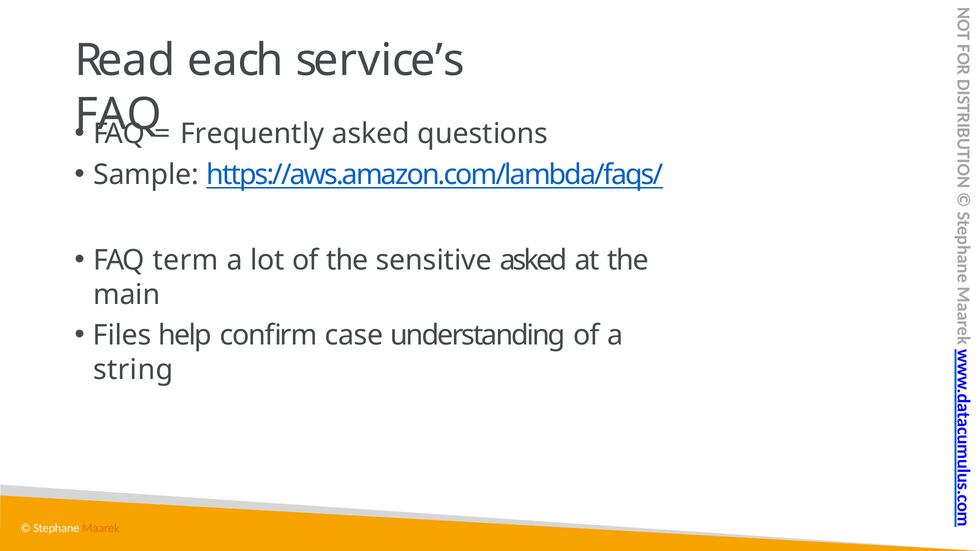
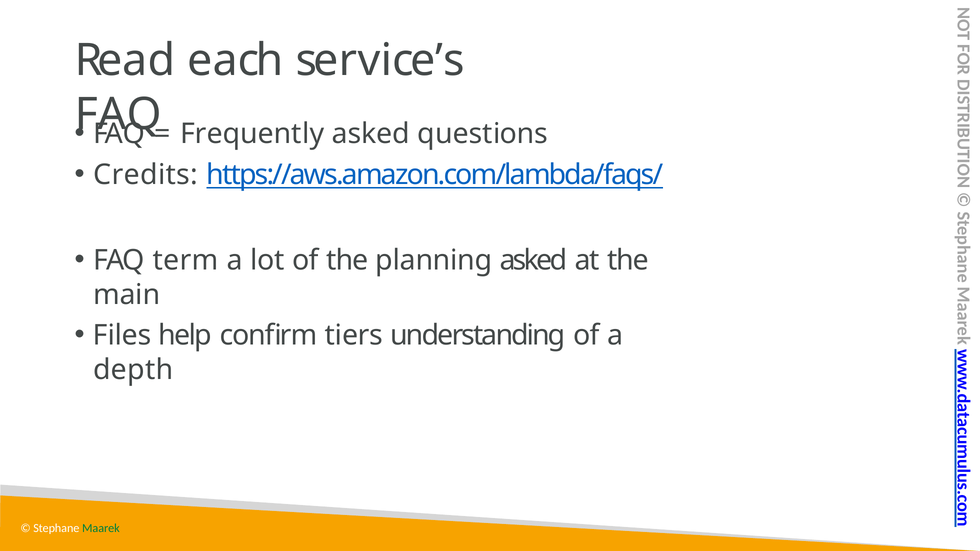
Sample: Sample -> Credits (146, 175)
sensitive: sensitive -> planning (434, 260)
case: case -> tiers (354, 335)
string: string -> depth (133, 370)
Maarek colour: orange -> green (101, 529)
